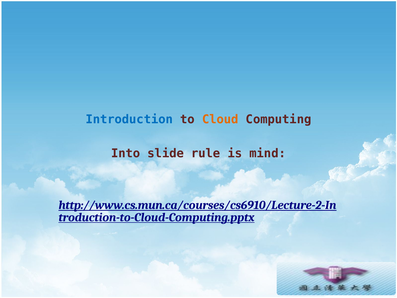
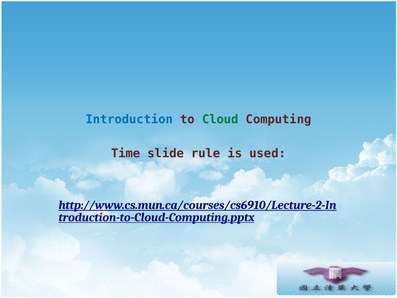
Cloud colour: orange -> green (220, 119)
Into: Into -> Time (126, 153)
mind: mind -> used (268, 153)
